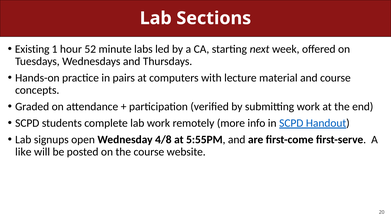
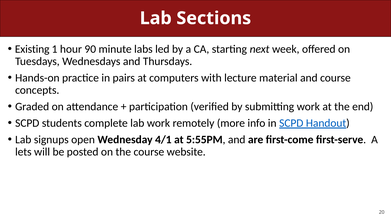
52: 52 -> 90 (90, 49)
4/8: 4/8 -> 4/1 (163, 140)
like: like -> lets (23, 152)
